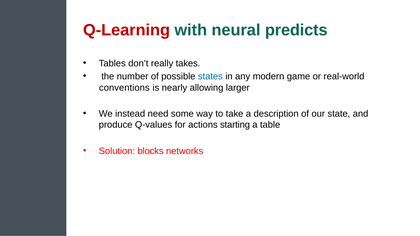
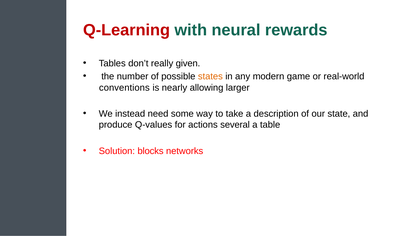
predicts: predicts -> rewards (296, 30)
takes: takes -> given (188, 63)
states colour: blue -> orange (210, 77)
starting: starting -> several (235, 125)
